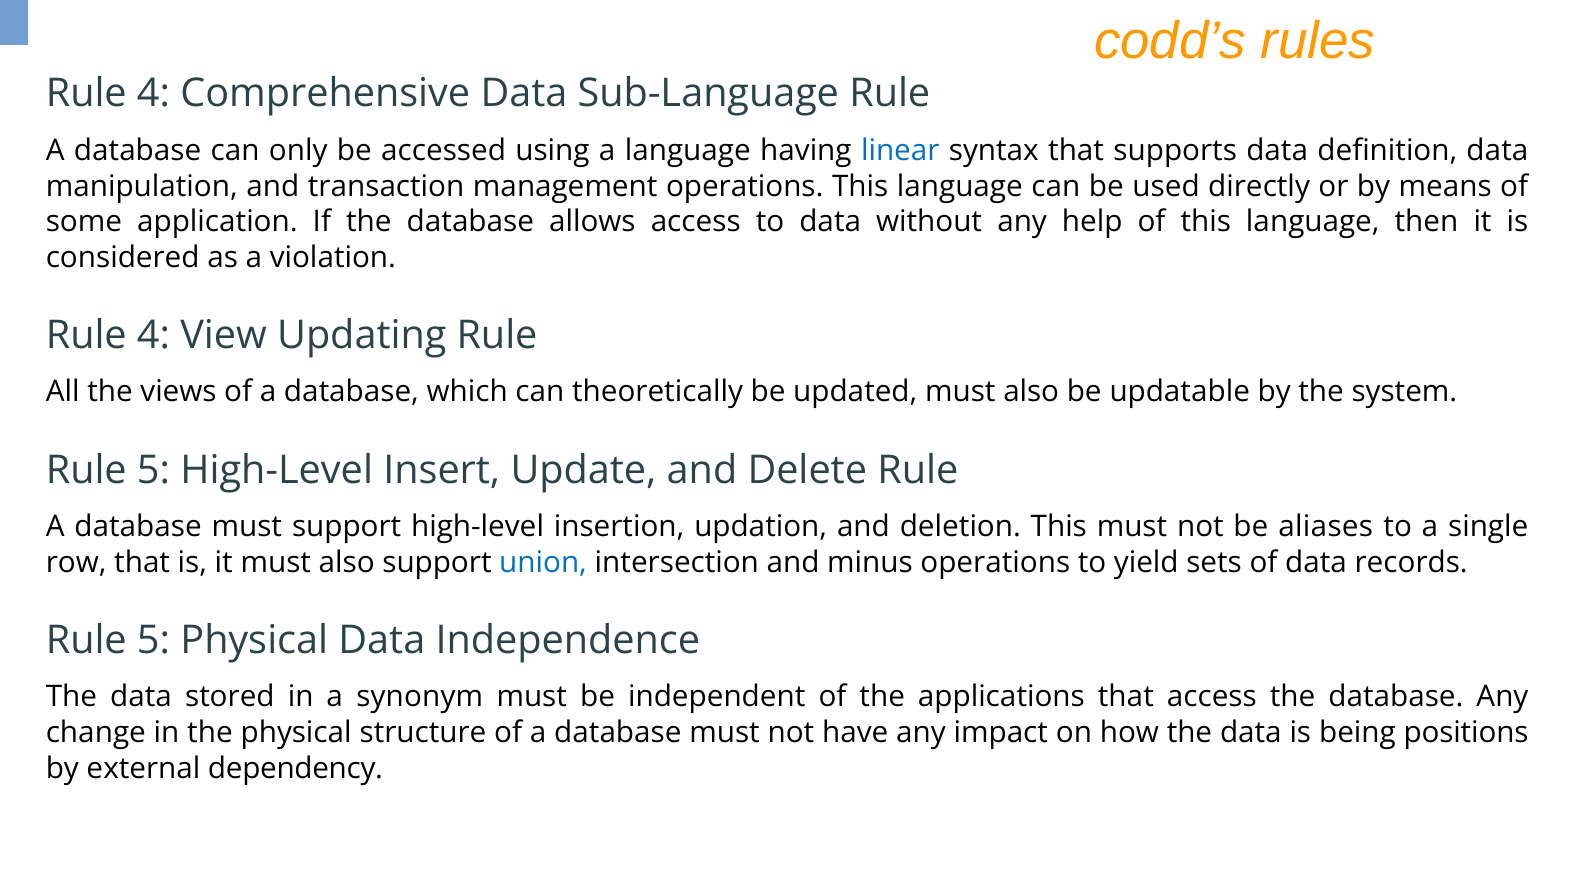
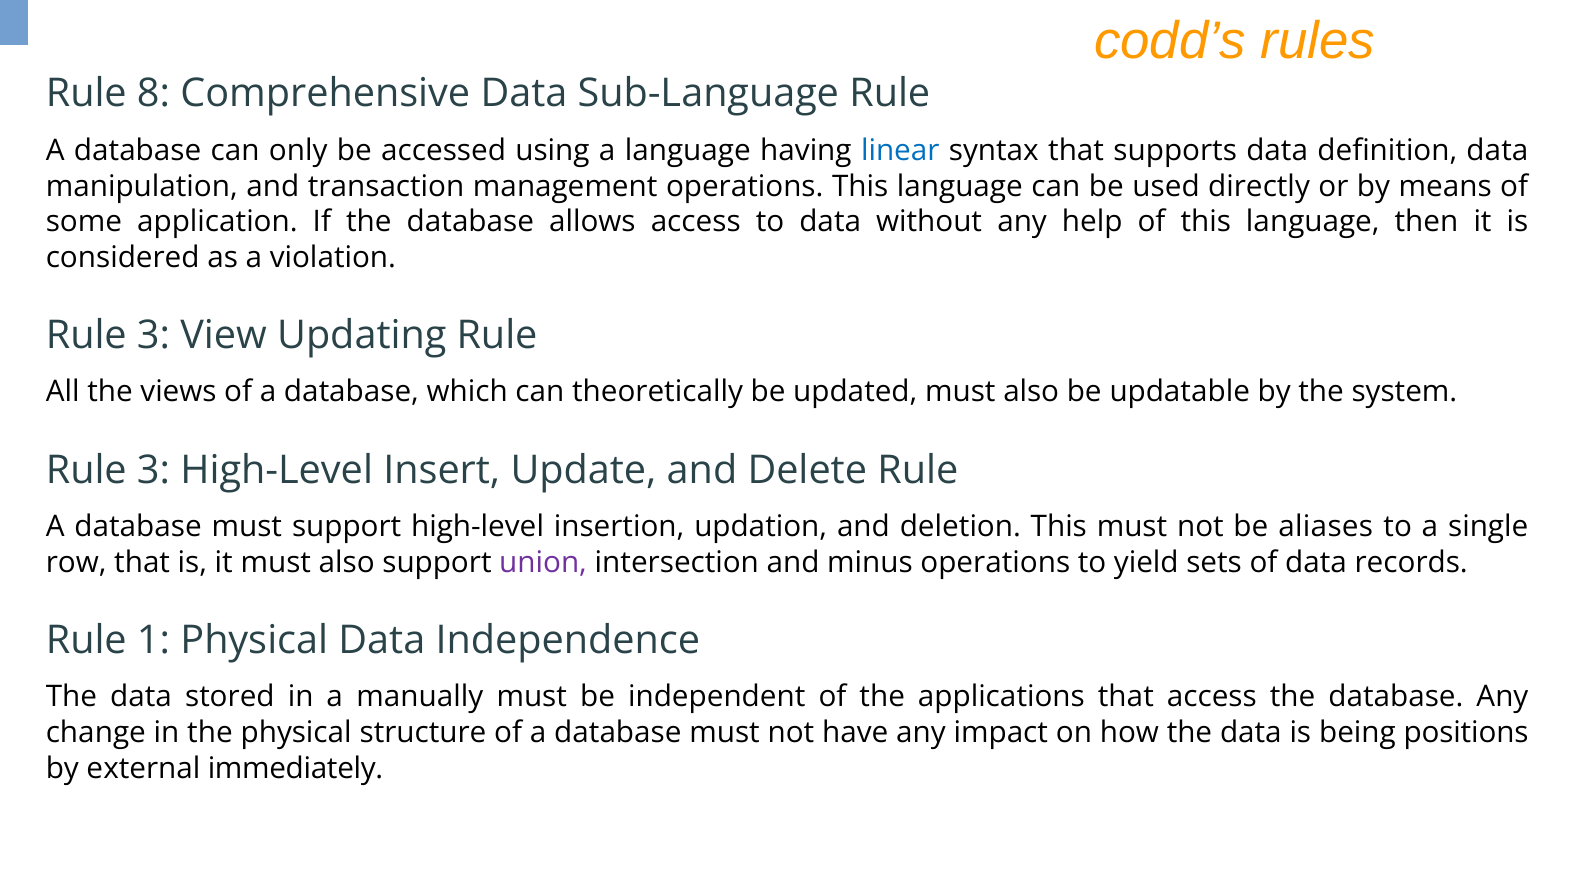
4: 4 -> 8 (154, 94)
4: 4 -> 3 (154, 336)
5: 5 -> 3 (154, 470)
union colour: blue -> purple (543, 563)
5: 5 -> 1 (154, 641)
synonym: synonym -> manually (420, 697)
dependency: dependency -> immediately (295, 769)
